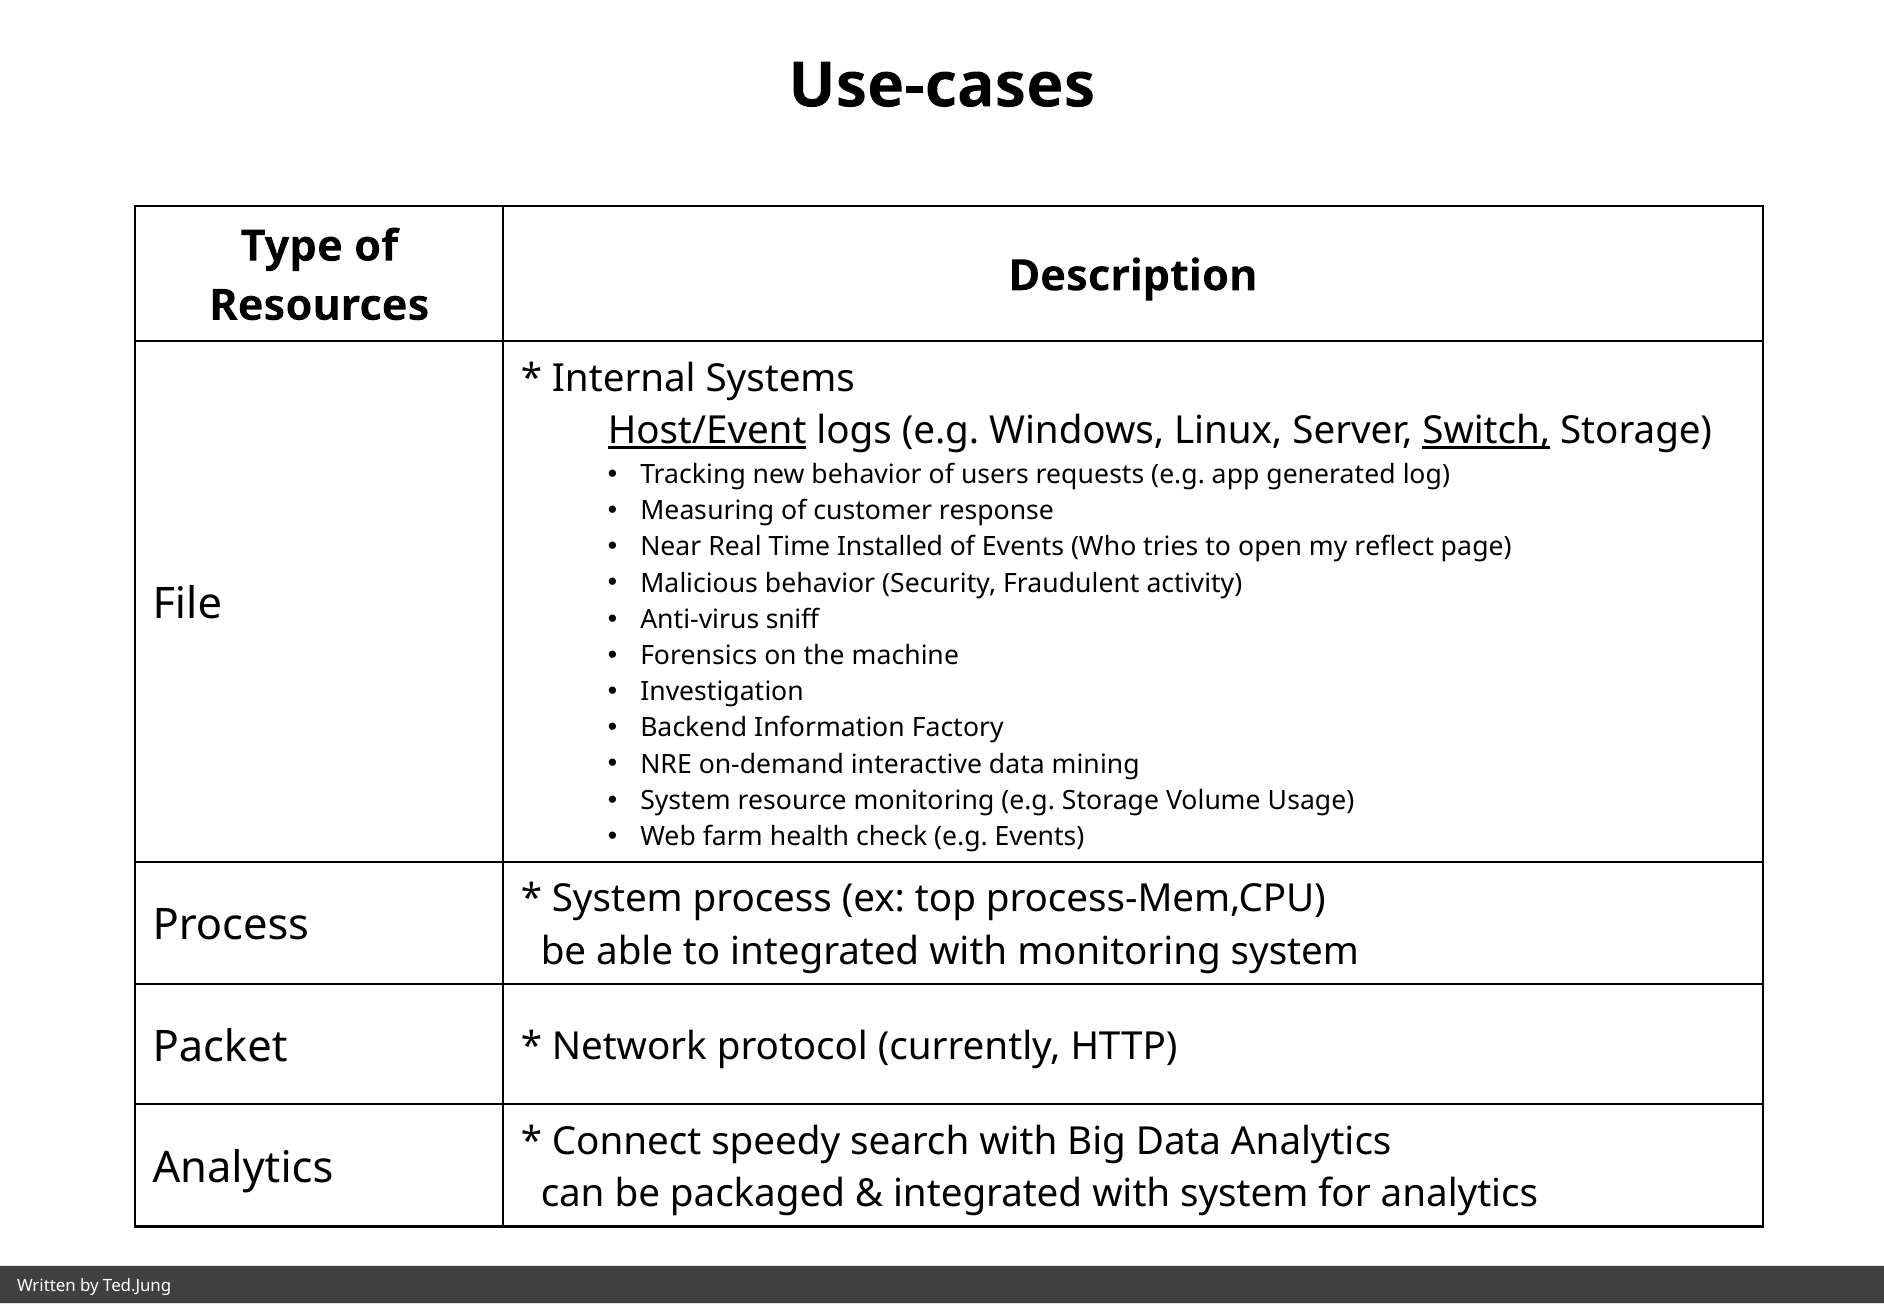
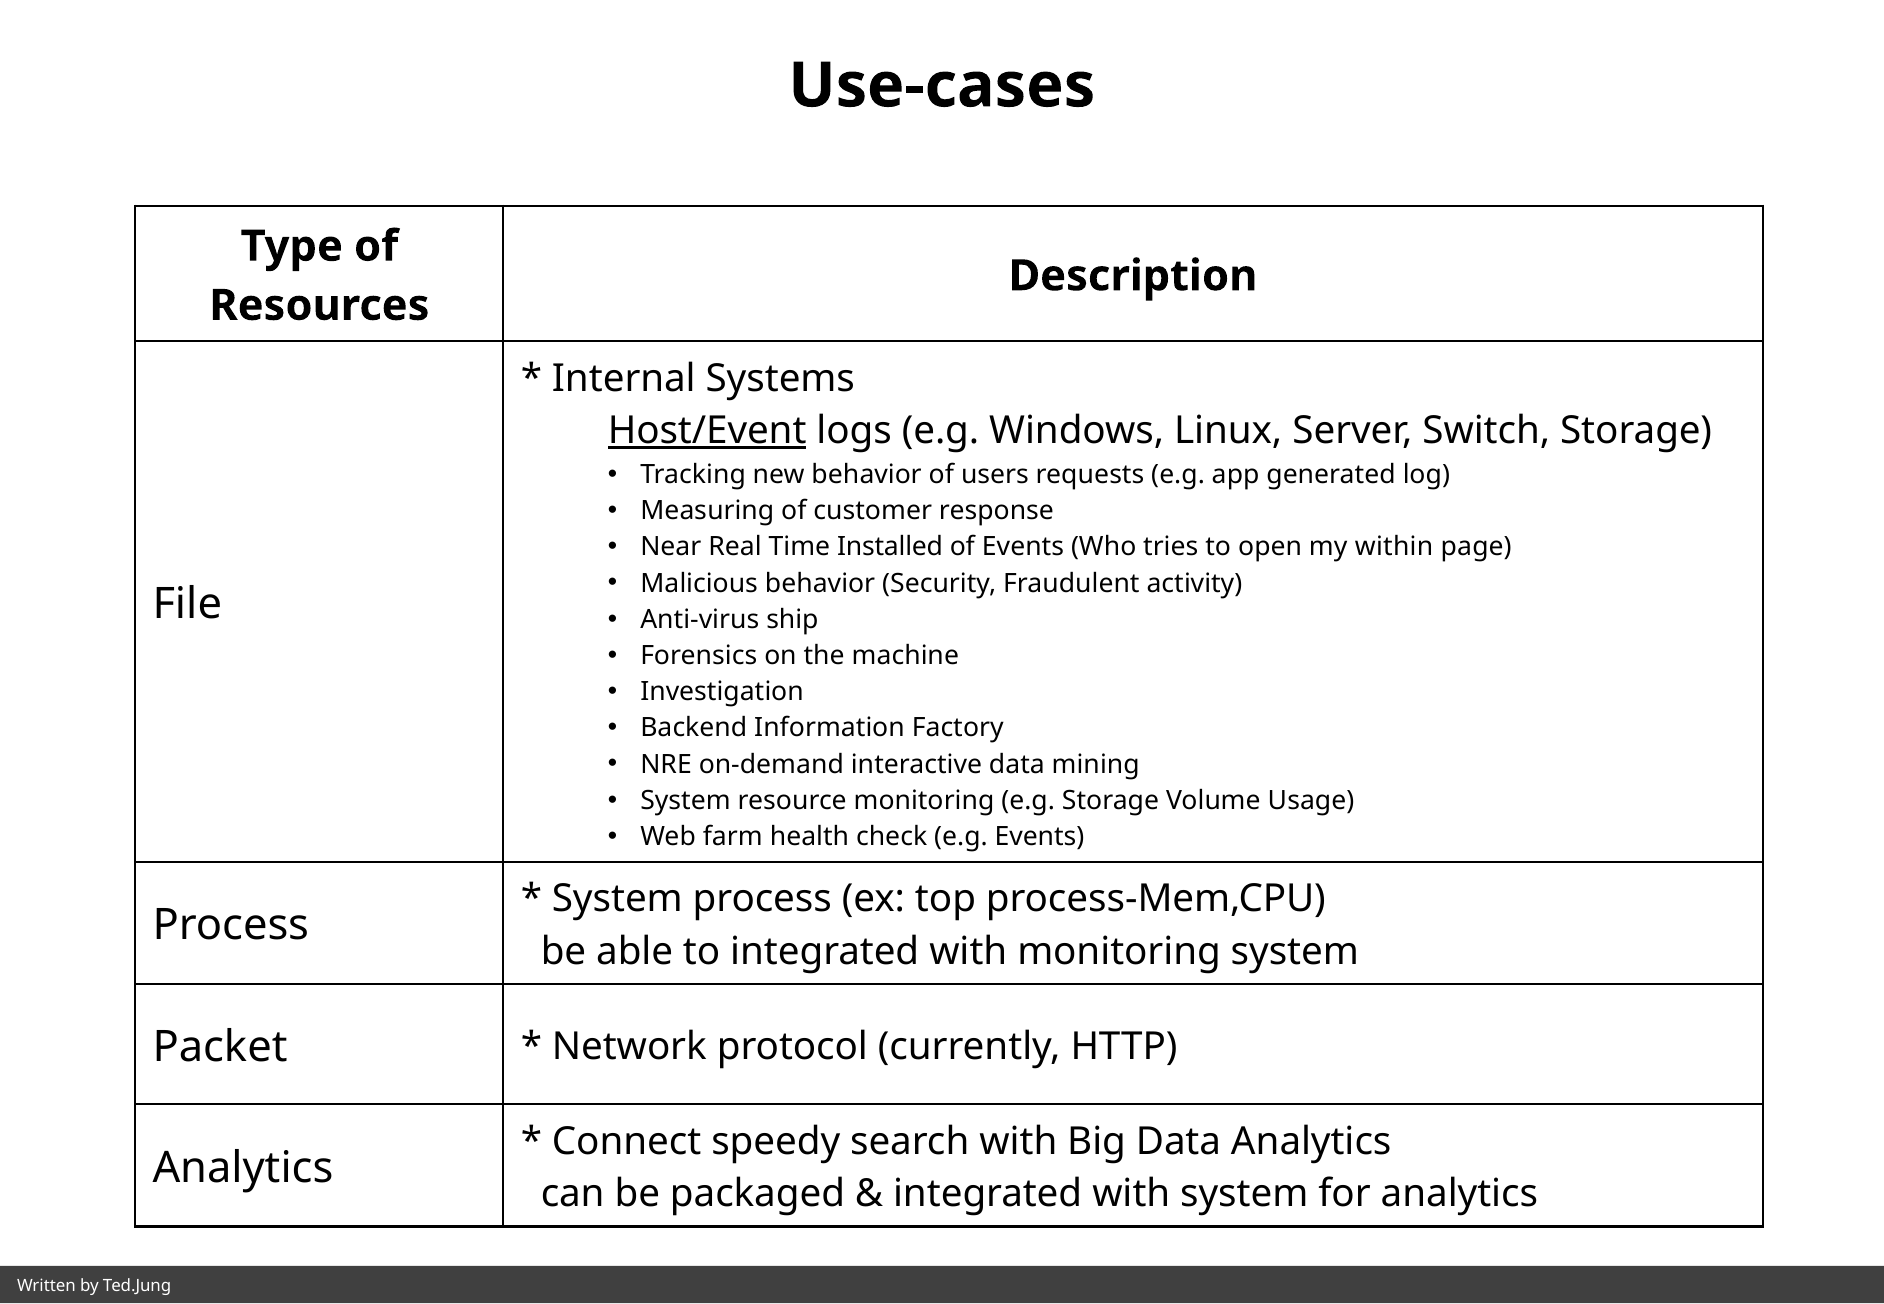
Switch underline: present -> none (1486, 431)
reflect: reflect -> within (1394, 547)
sniff: sniff -> ship (792, 620)
